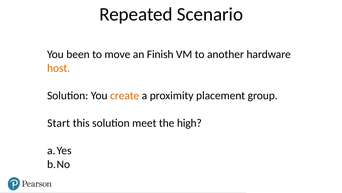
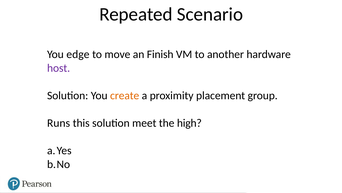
been: been -> edge (78, 54)
host colour: orange -> purple (59, 68)
Start: Start -> Runs (59, 123)
